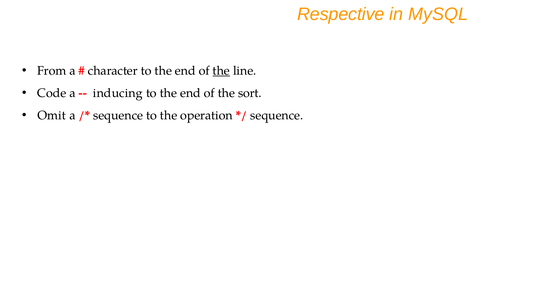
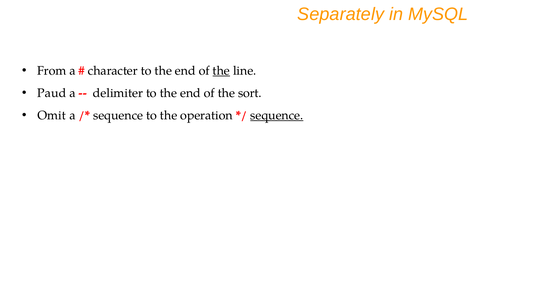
Respective: Respective -> Separately (341, 14)
Code: Code -> Paud (52, 93)
inducing: inducing -> delimiter (118, 93)
sequence underline: none -> present (277, 115)
